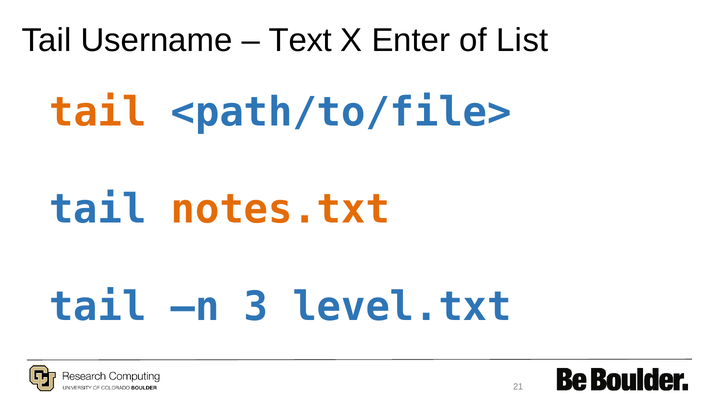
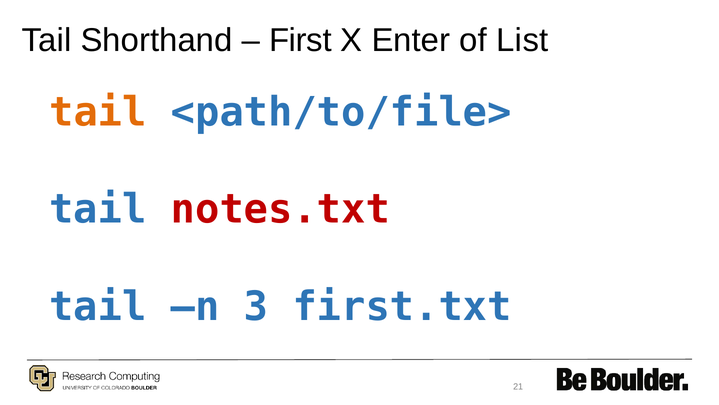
Username: Username -> Shorthand (156, 40)
Text: Text -> First (300, 40)
notes.txt colour: orange -> red (280, 209)
level.txt: level.txt -> first.txt (402, 306)
